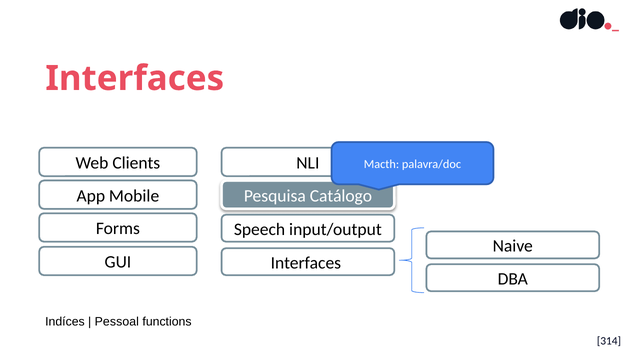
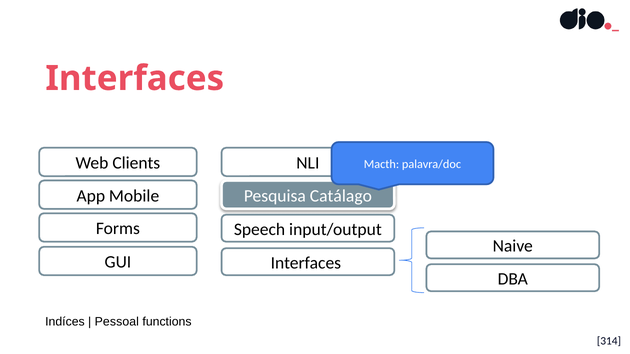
Catálogo: Catálogo -> Catálago (341, 196)
